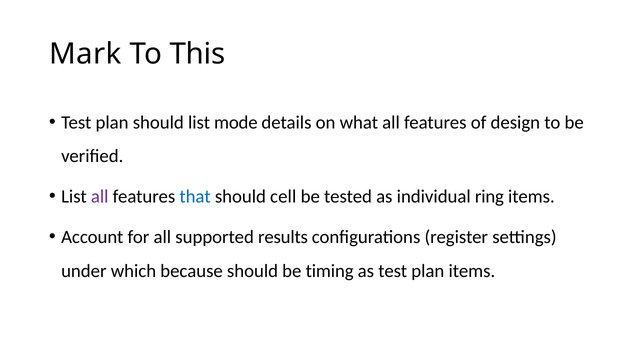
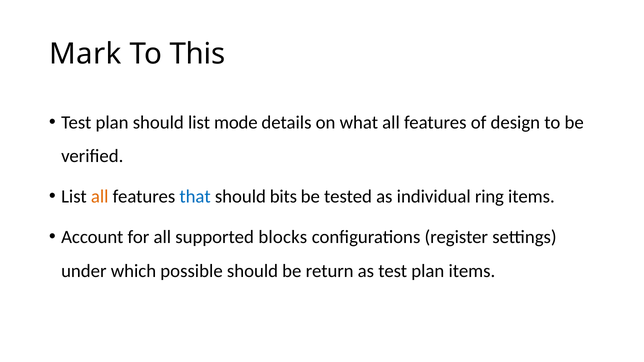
all colour: purple -> orange (100, 197)
cell: cell -> bits (283, 197)
results: results -> blocks (283, 237)
because: because -> possible (192, 271)
timing: timing -> return (330, 271)
